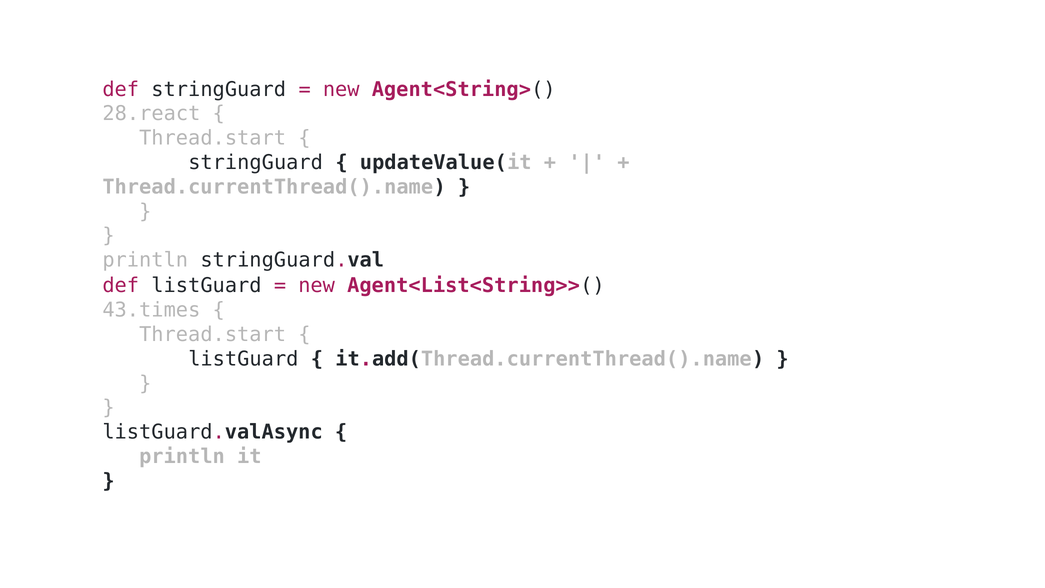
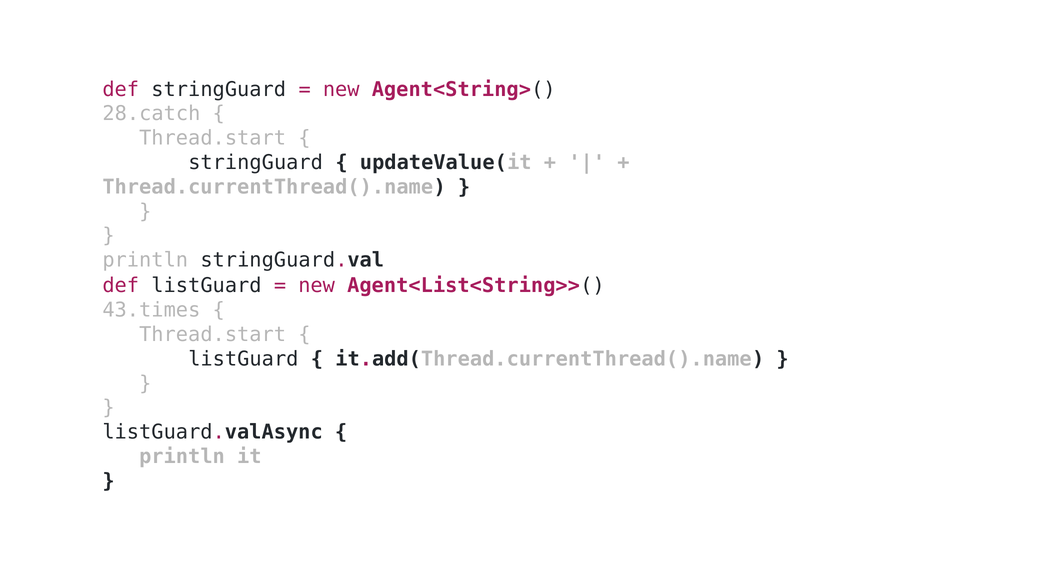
28.react: 28.react -> 28.catch (151, 114)
